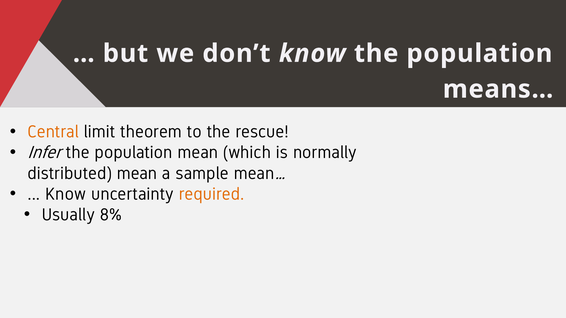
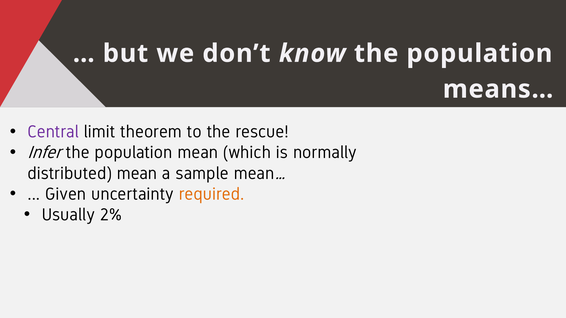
Central colour: orange -> purple (53, 132)
Know: Know -> Given (66, 194)
8%: 8% -> 2% (111, 215)
